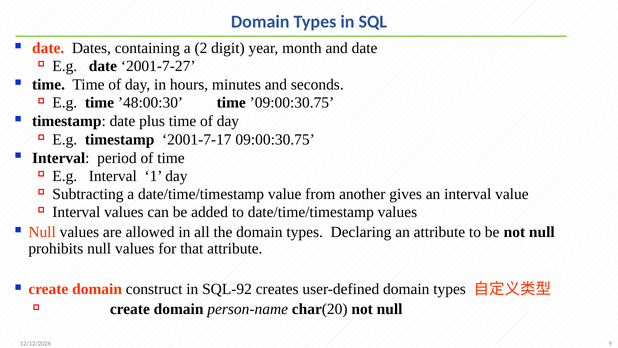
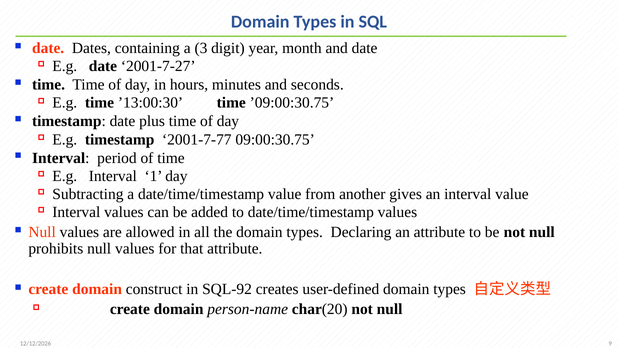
2: 2 -> 3 (201, 48)
’48:00:30: ’48:00:30 -> ’13:00:30 (151, 103)
2001-7-17: 2001-7-17 -> 2001-7-77 (197, 139)
